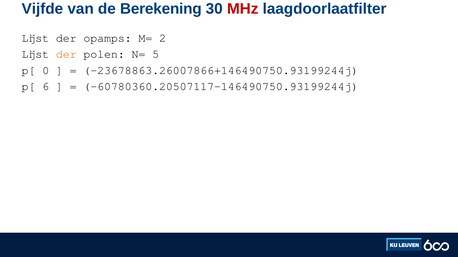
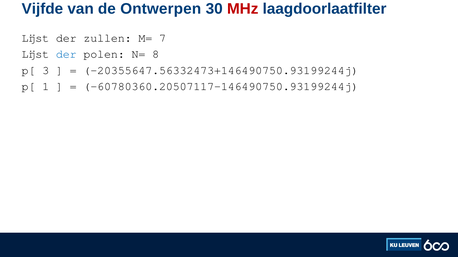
Berekening: Berekening -> Ontwerpen (161, 9)
opamps: opamps -> zullen (108, 38)
2: 2 -> 7 (163, 38)
der colour: orange -> blue (66, 54)
5: 5 -> 8 (156, 54)
0: 0 -> 3 (46, 70)
-23678863.26007866+146490750.93199244j: -23678863.26007866+146490750.93199244j -> -20355647.56332473+146490750.93199244j (221, 70)
6: 6 -> 1 (46, 87)
